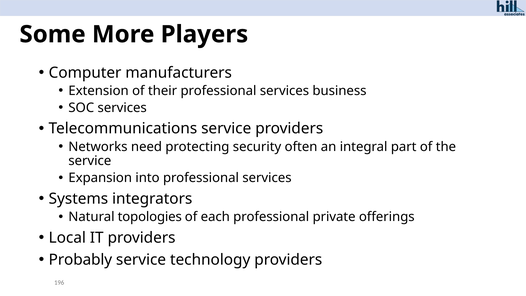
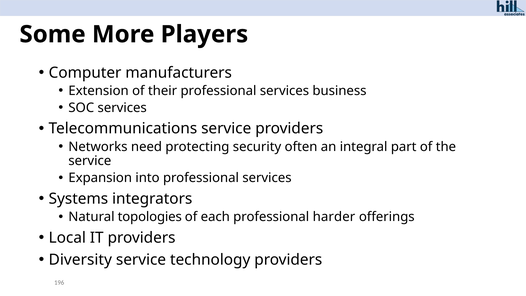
private: private -> harder (334, 217)
Probably: Probably -> Diversity (80, 260)
